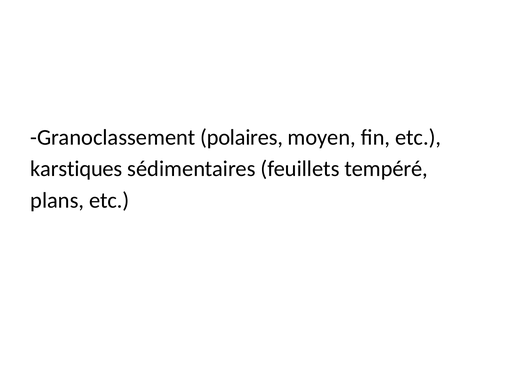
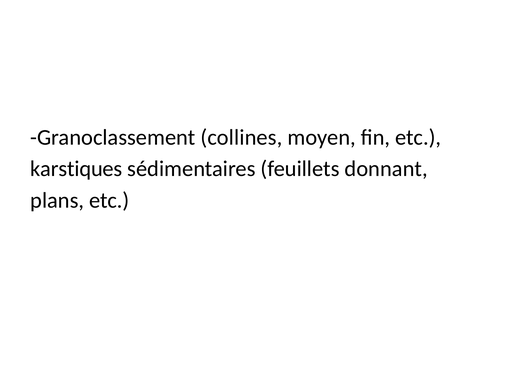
polaires: polaires -> collines (241, 137)
tempéré: tempéré -> donnant (386, 169)
